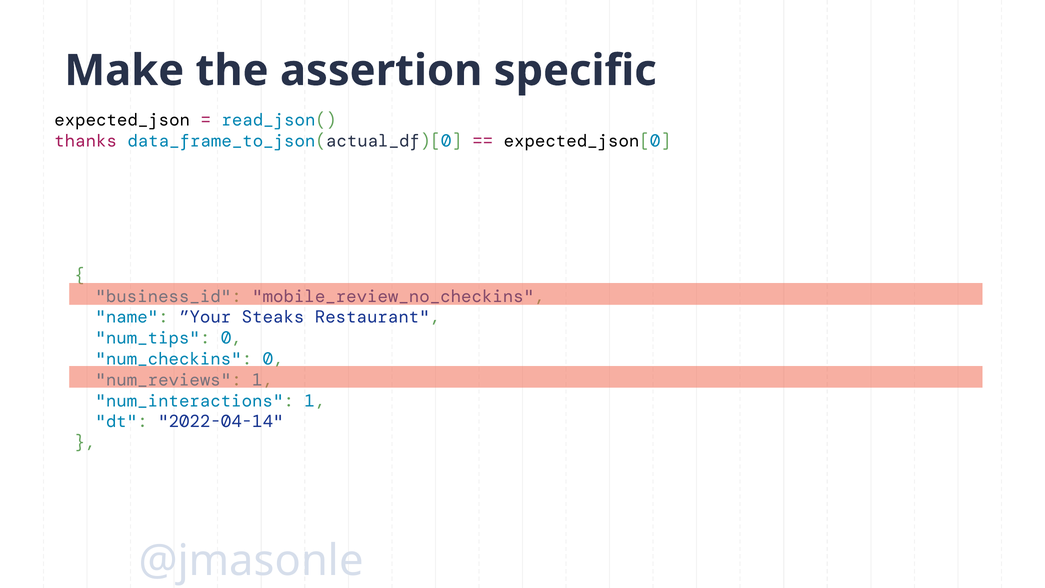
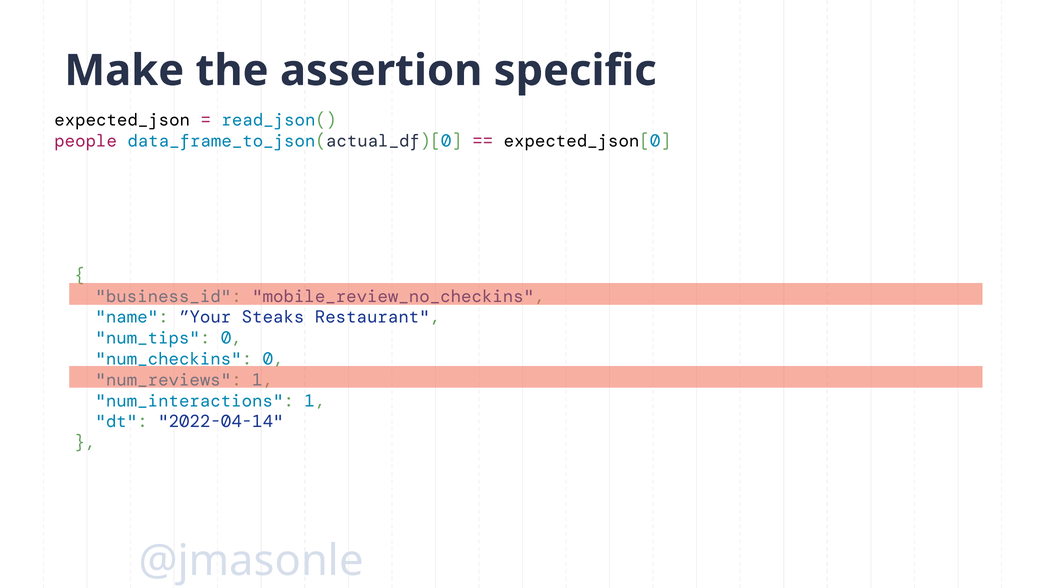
thanks: thanks -> people (86, 141)
